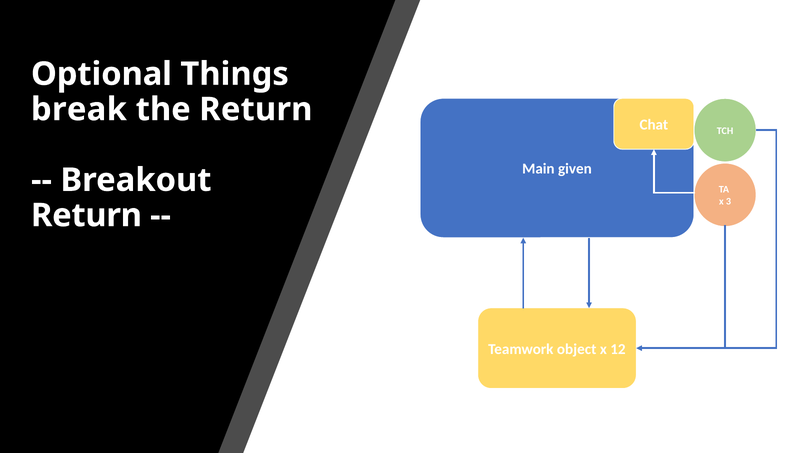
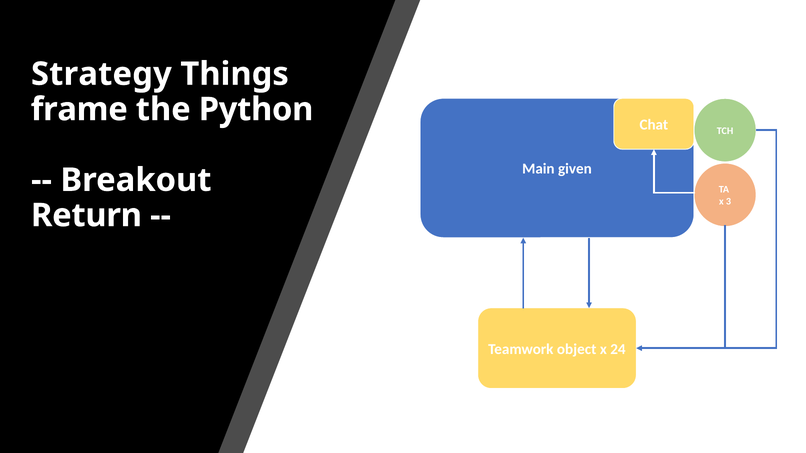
Optional: Optional -> Strategy (101, 74)
break: break -> frame (79, 109)
the Return: Return -> Python (256, 109)
12: 12 -> 24 (618, 349)
